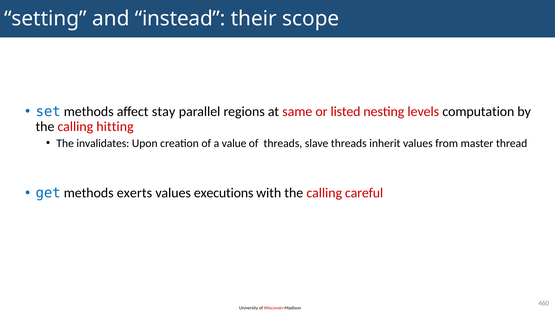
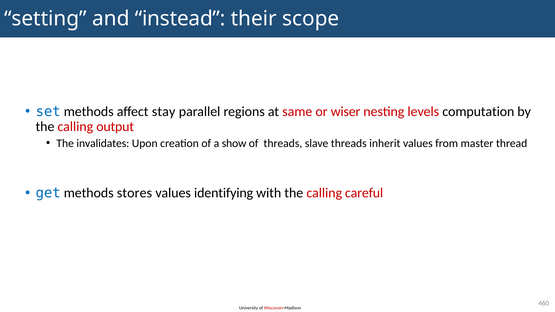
listed: listed -> wiser (346, 112)
hitting: hitting -> output (115, 127)
value: value -> show (234, 143)
exerts: exerts -> stores (134, 193)
executions: executions -> identifying (224, 193)
